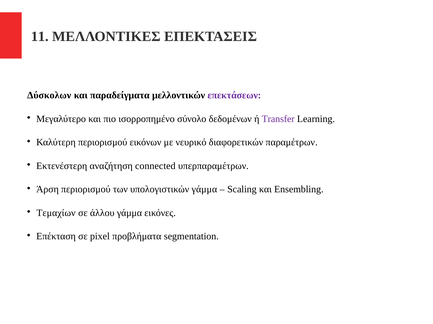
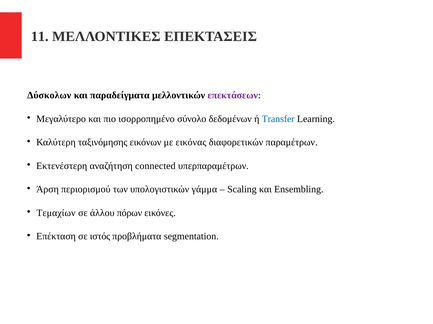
Transfer colour: purple -> blue (278, 119)
Καλύτερη περιορισμού: περιορισμού -> ταξινόμησης (103, 143)
νευρικό: νευρικό -> εικόνας (191, 143)
άλλου γάμμα: γάμμα -> πόρων (129, 213)
pixel: pixel -> ιστός (100, 237)
